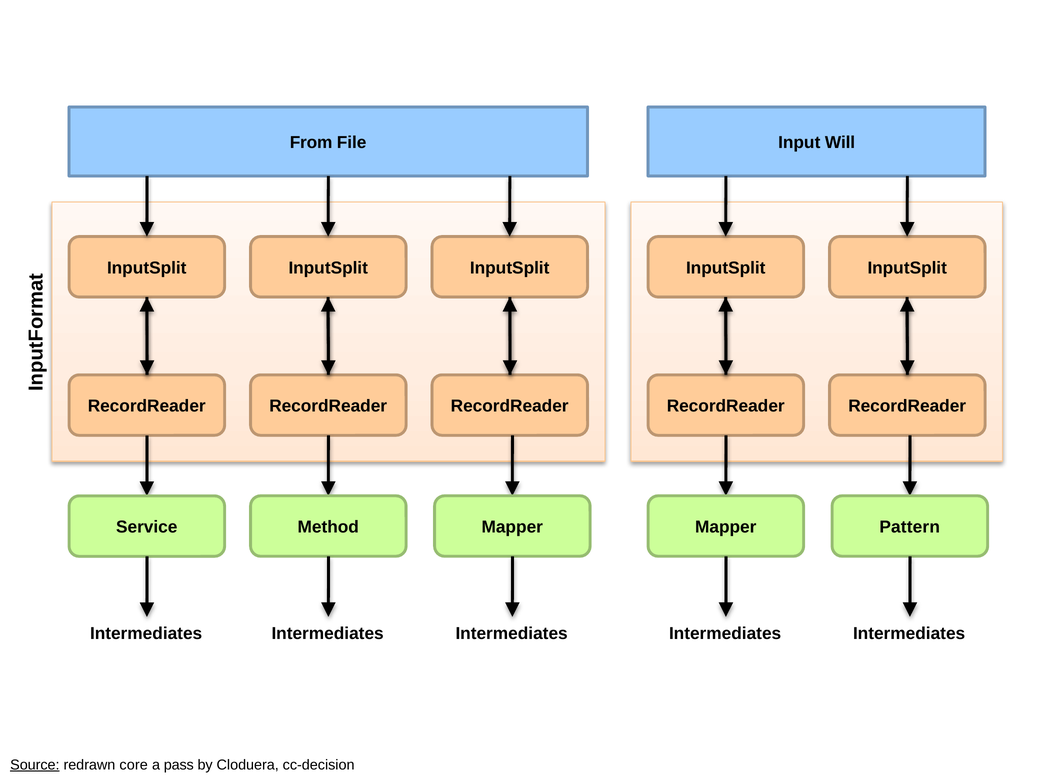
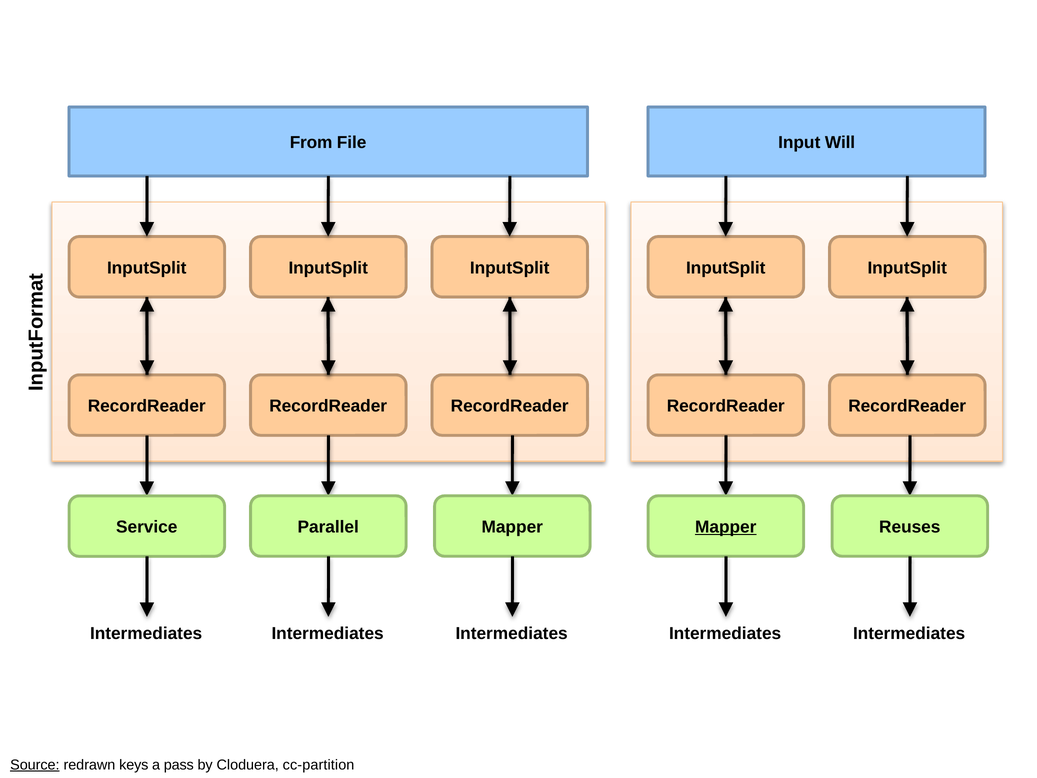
Method: Method -> Parallel (328, 527)
Mapper underline: none -> present (726, 527)
Pattern: Pattern -> Reuses (910, 527)
core: core -> keys (134, 765)
cc-decision: cc-decision -> cc-partition (319, 765)
